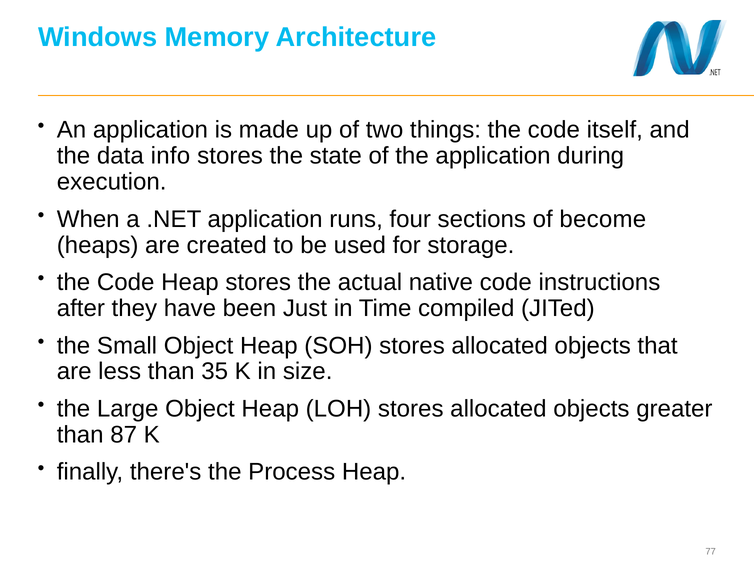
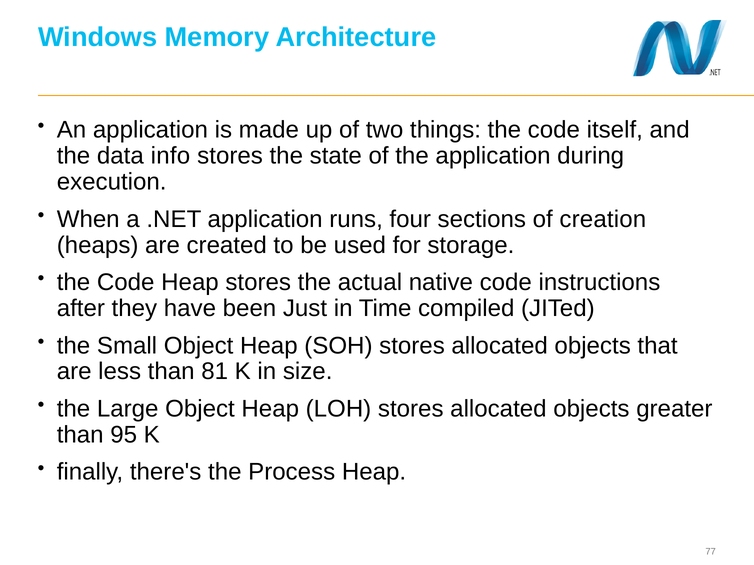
become: become -> creation (603, 219)
35: 35 -> 81 (215, 372)
87: 87 -> 95 (124, 435)
